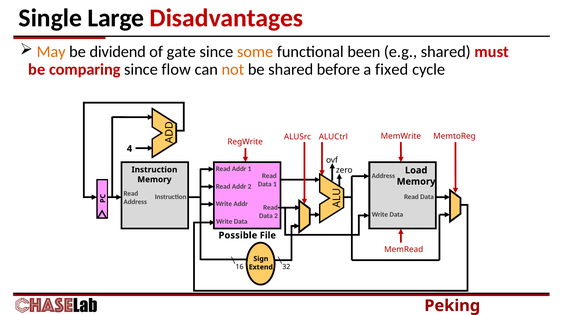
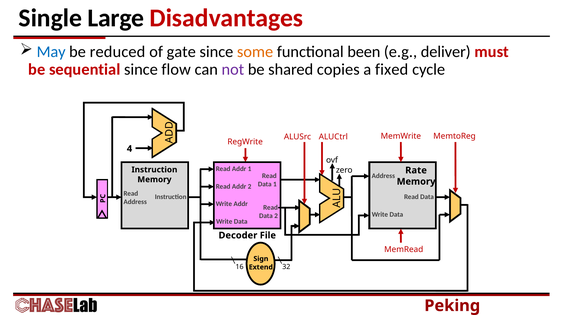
May colour: orange -> blue (51, 52)
dividend: dividend -> reduced (117, 52)
e.g shared: shared -> deliver (446, 52)
comparing: comparing -> sequential (85, 70)
not colour: orange -> purple (233, 70)
before: before -> copies (338, 70)
Load: Load -> Rate (416, 171)
Possible: Possible -> Decoder (238, 236)
